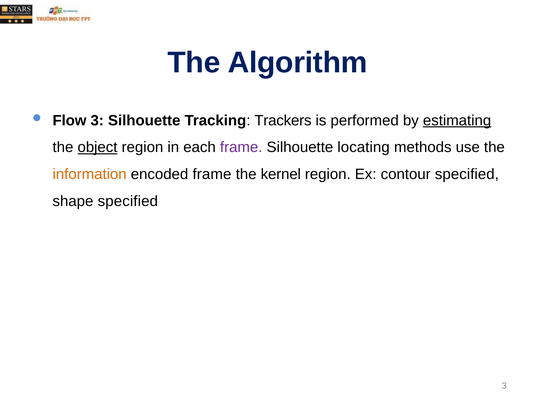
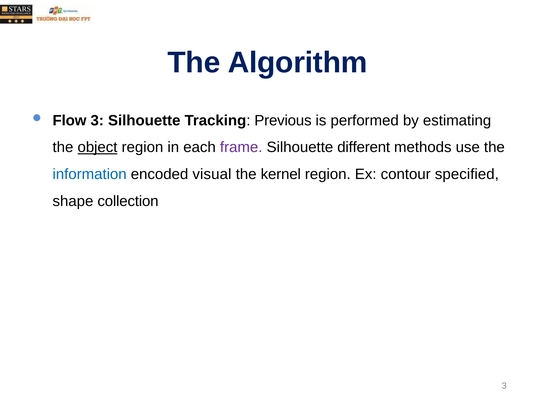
Trackers: Trackers -> Previous (283, 121)
estimating underline: present -> none (457, 121)
locating: locating -> different (364, 147)
information colour: orange -> blue (90, 174)
encoded frame: frame -> visual (212, 174)
shape specified: specified -> collection (128, 201)
